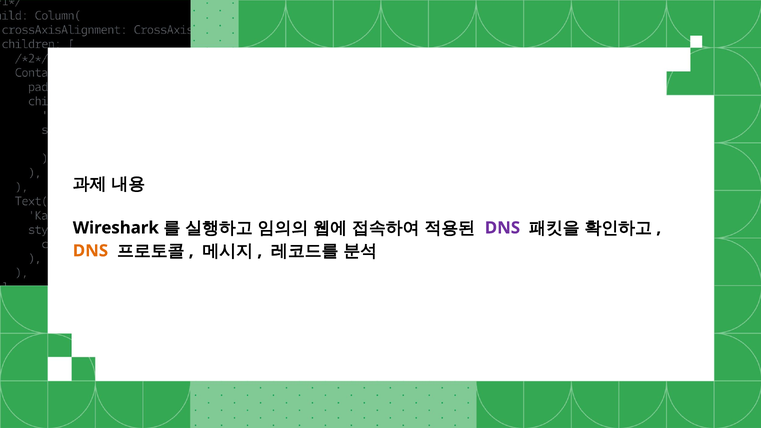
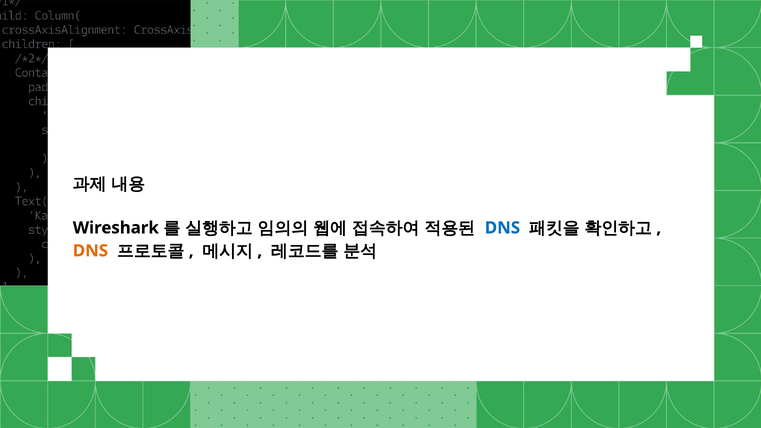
DNS colour: purple -> blue (502, 228)
